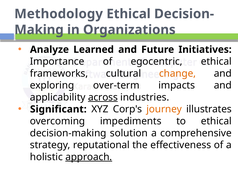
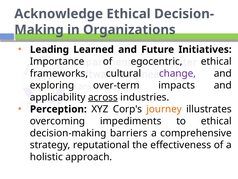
Methodology: Methodology -> Acknowledge (59, 14)
Analyze: Analyze -> Leading (49, 49)
change colour: orange -> purple (178, 73)
Significant: Significant -> Perception (58, 109)
solution: solution -> barriers (129, 133)
approach underline: present -> none (89, 156)
